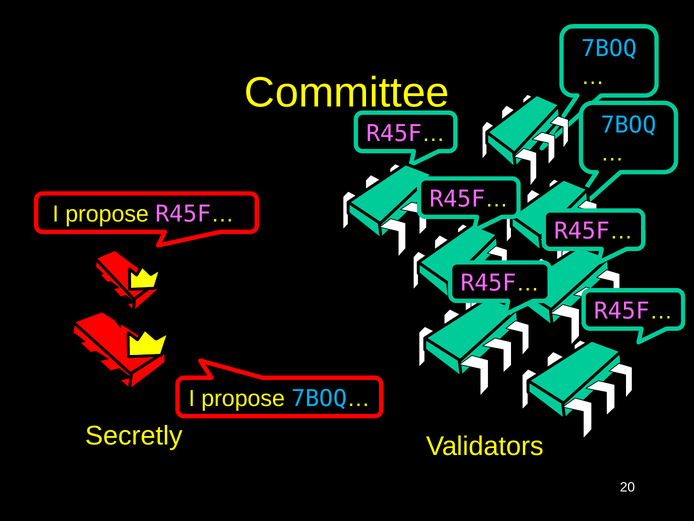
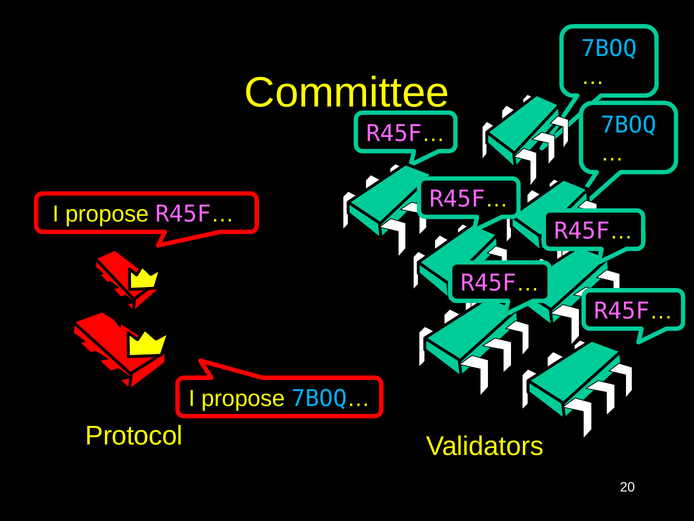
Secretly: Secretly -> Protocol (134, 436)
